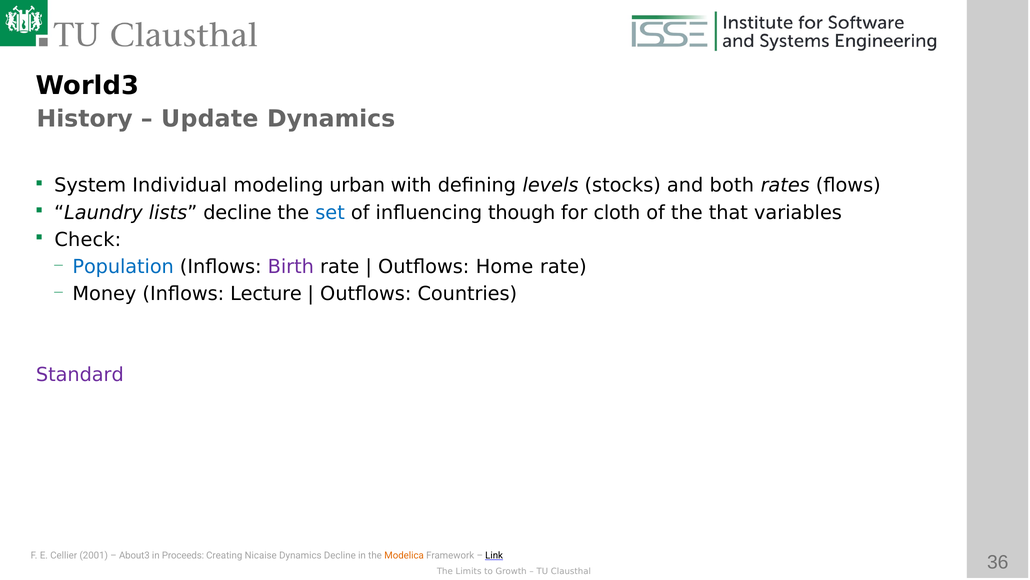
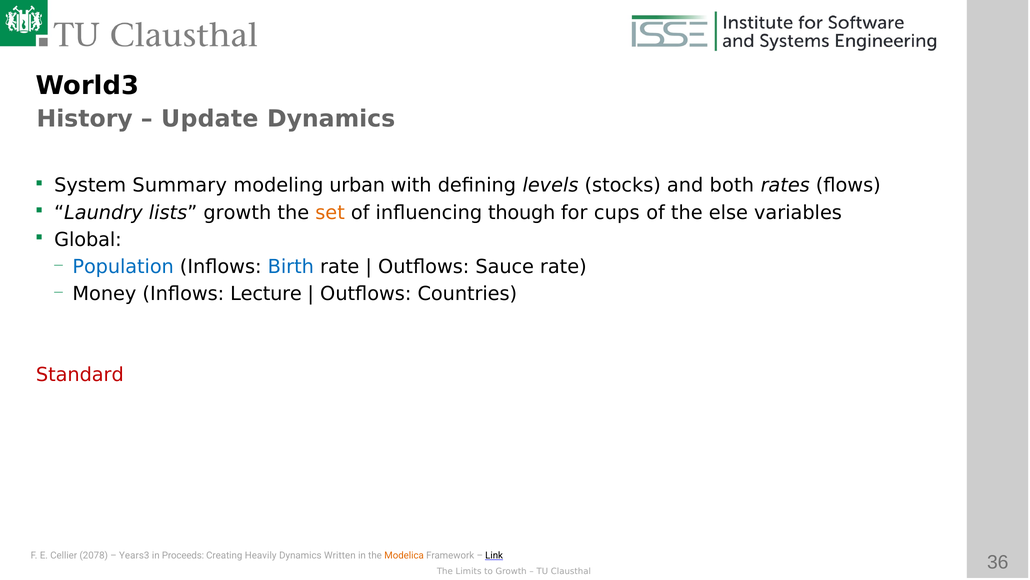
Individual: Individual -> Summary (180, 185)
lists decline: decline -> growth (237, 212)
set colour: blue -> orange (330, 212)
cloth: cloth -> cups (617, 212)
that: that -> else (728, 212)
Check: Check -> Global (88, 239)
Birth colour: purple -> blue (291, 266)
Home: Home -> Sauce (505, 266)
Standard colour: purple -> red (80, 375)
2001: 2001 -> 2078 (94, 555)
About3: About3 -> Years3 (134, 555)
Nicaise: Nicaise -> Heavily (261, 555)
Dynamics Decline: Decline -> Written (340, 555)
